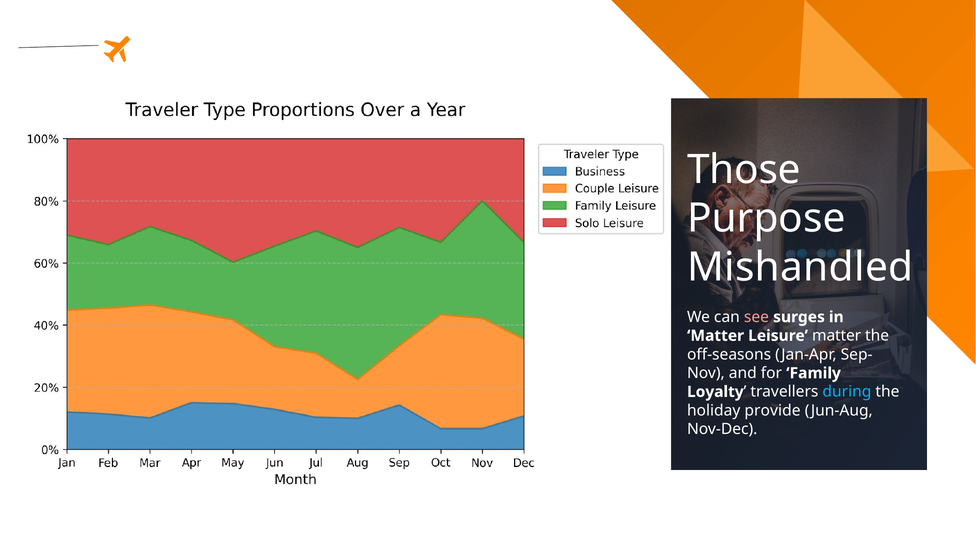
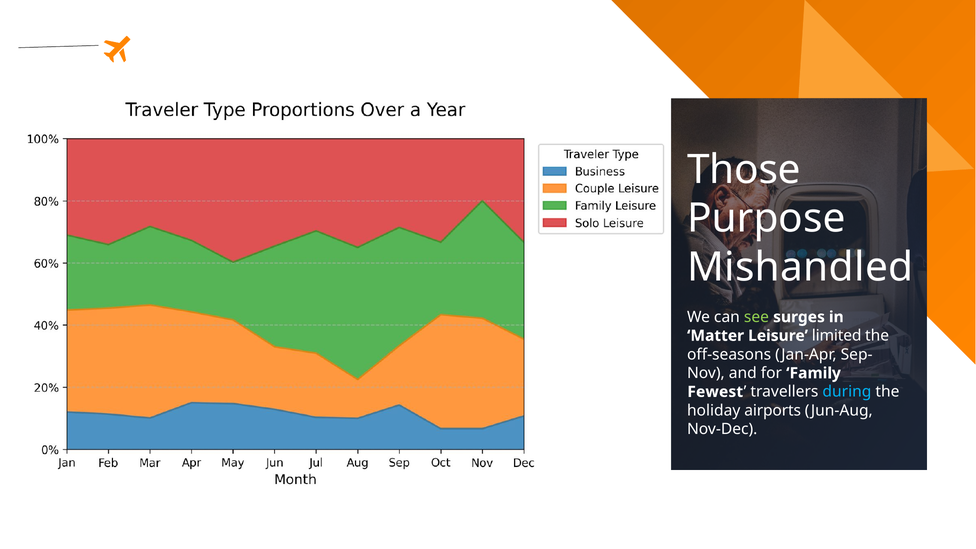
see colour: pink -> light green (756, 317)
Leisure matter: matter -> limited (837, 336)
Loyalty: Loyalty -> Fewest (715, 392)
provide: provide -> airports (773, 411)
